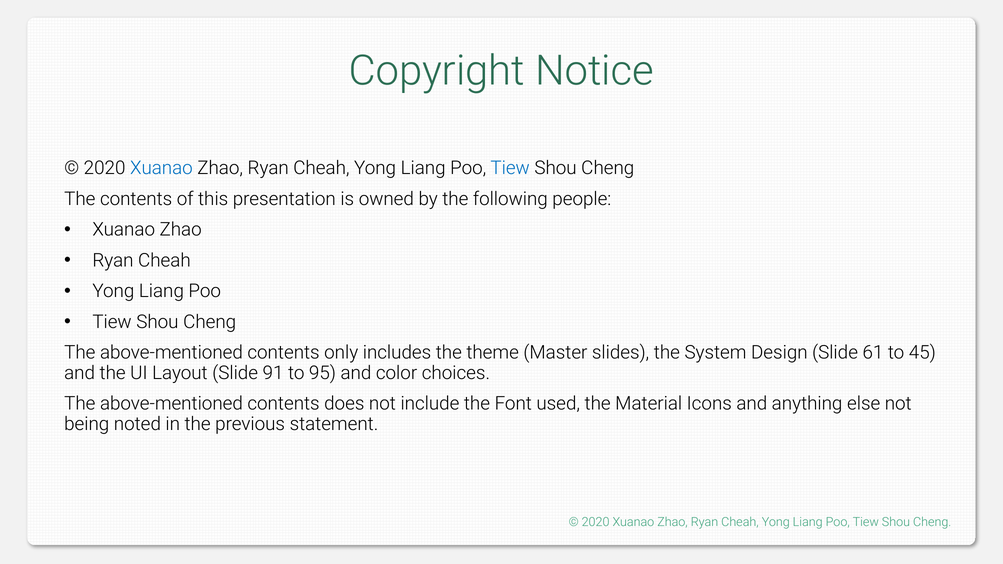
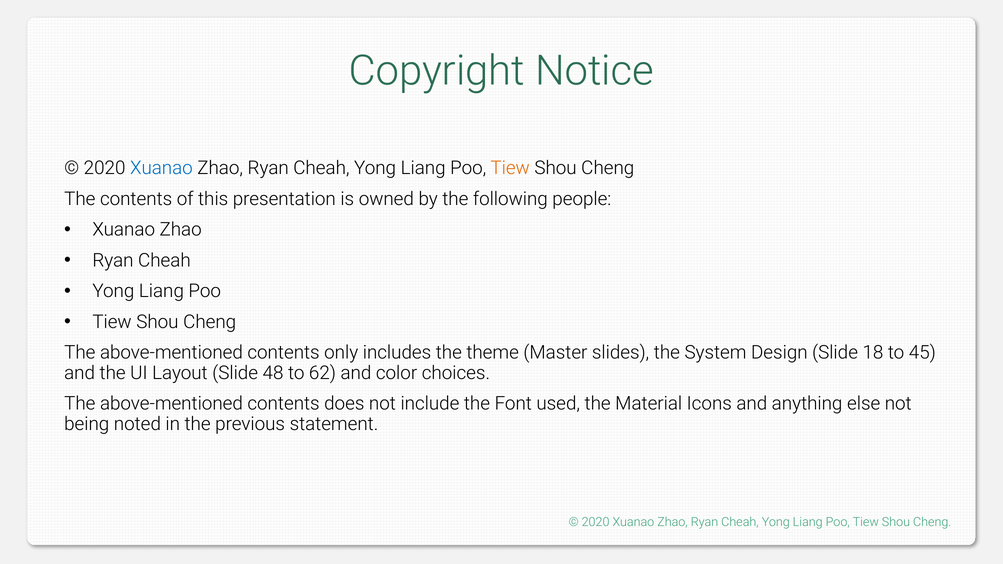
Tiew colour: blue -> orange (510, 168)
61: 61 -> 18 (873, 353)
91: 91 -> 48 (273, 373)
95: 95 -> 62 (322, 373)
